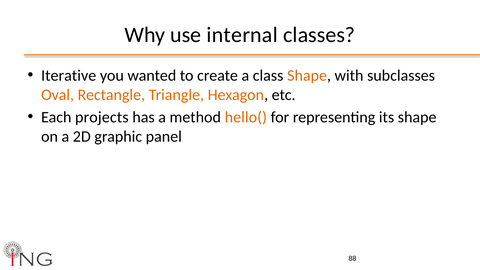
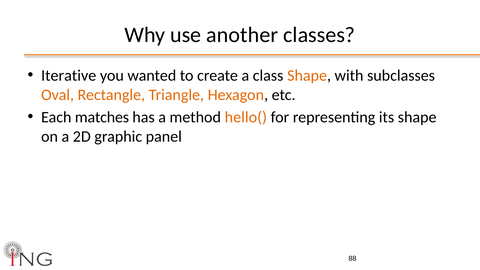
internal: internal -> another (242, 35)
projects: projects -> matches (102, 117)
